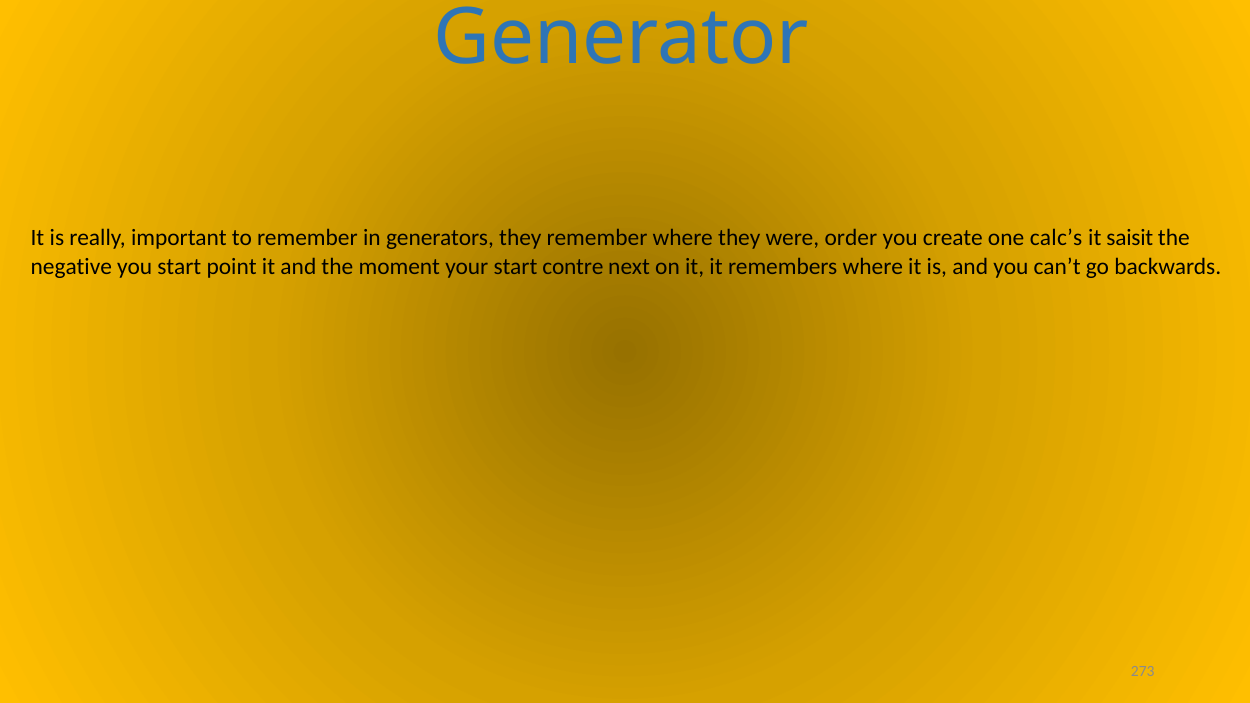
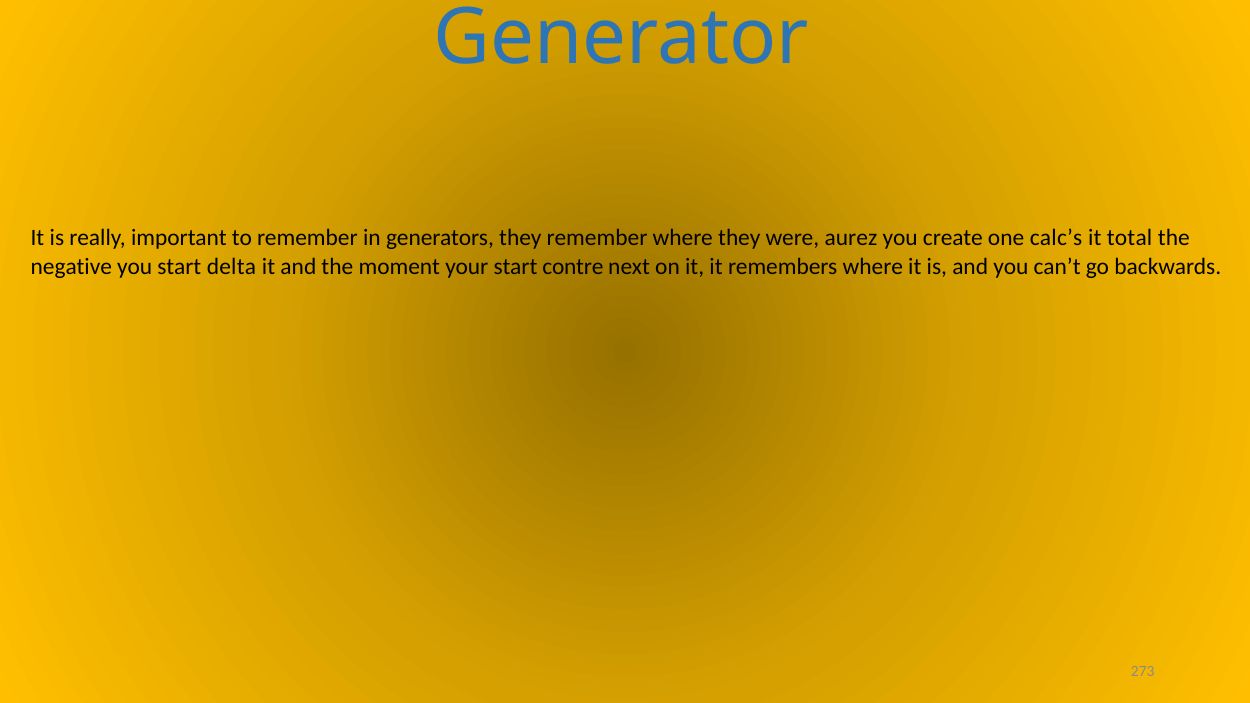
order: order -> aurez (851, 238)
saisit: saisit -> total (1130, 238)
point: point -> delta (231, 266)
